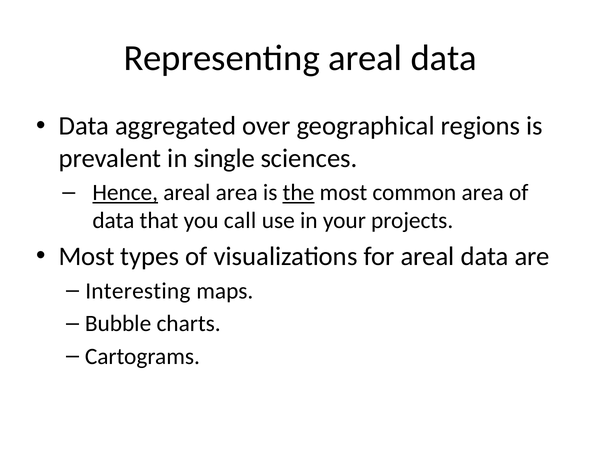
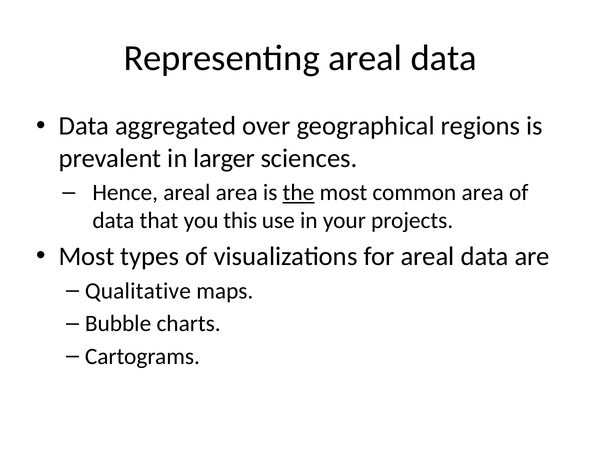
single: single -> larger (224, 158)
Hence underline: present -> none (125, 193)
call: call -> this (240, 221)
Interesting: Interesting -> Qualitative (138, 291)
